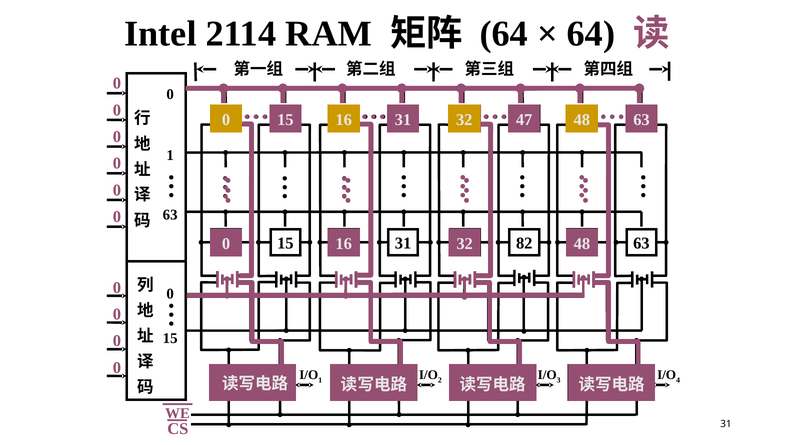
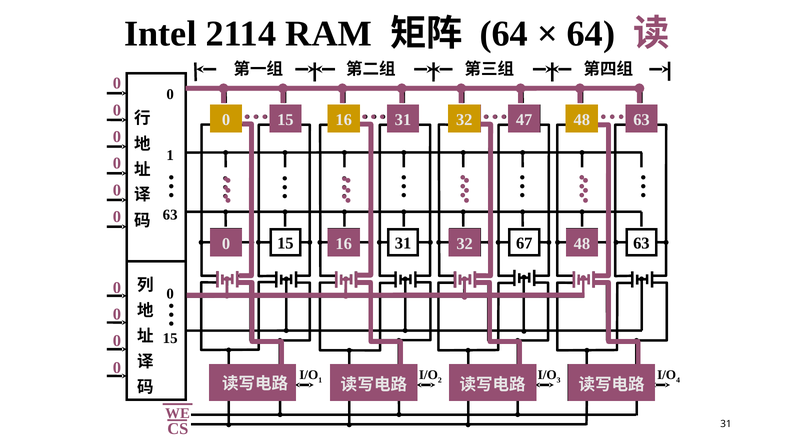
82: 82 -> 67 (524, 244)
